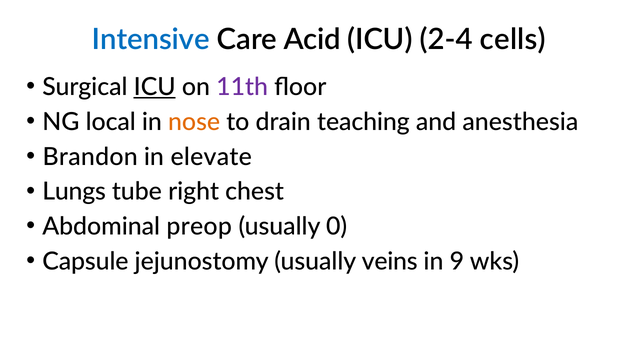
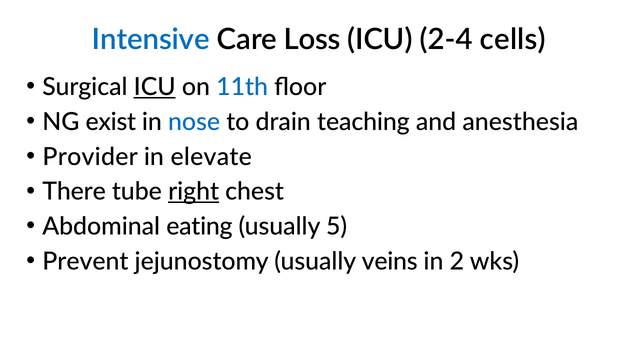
Acid: Acid -> Loss (312, 40)
11th colour: purple -> blue (242, 87)
local: local -> exist (111, 122)
nose colour: orange -> blue (194, 122)
Brandon: Brandon -> Provider (90, 157)
Lungs: Lungs -> There (74, 192)
right underline: none -> present (194, 192)
preop: preop -> eating (199, 227)
0: 0 -> 5 (337, 227)
Capsule: Capsule -> Prevent (85, 261)
9: 9 -> 2 (457, 261)
